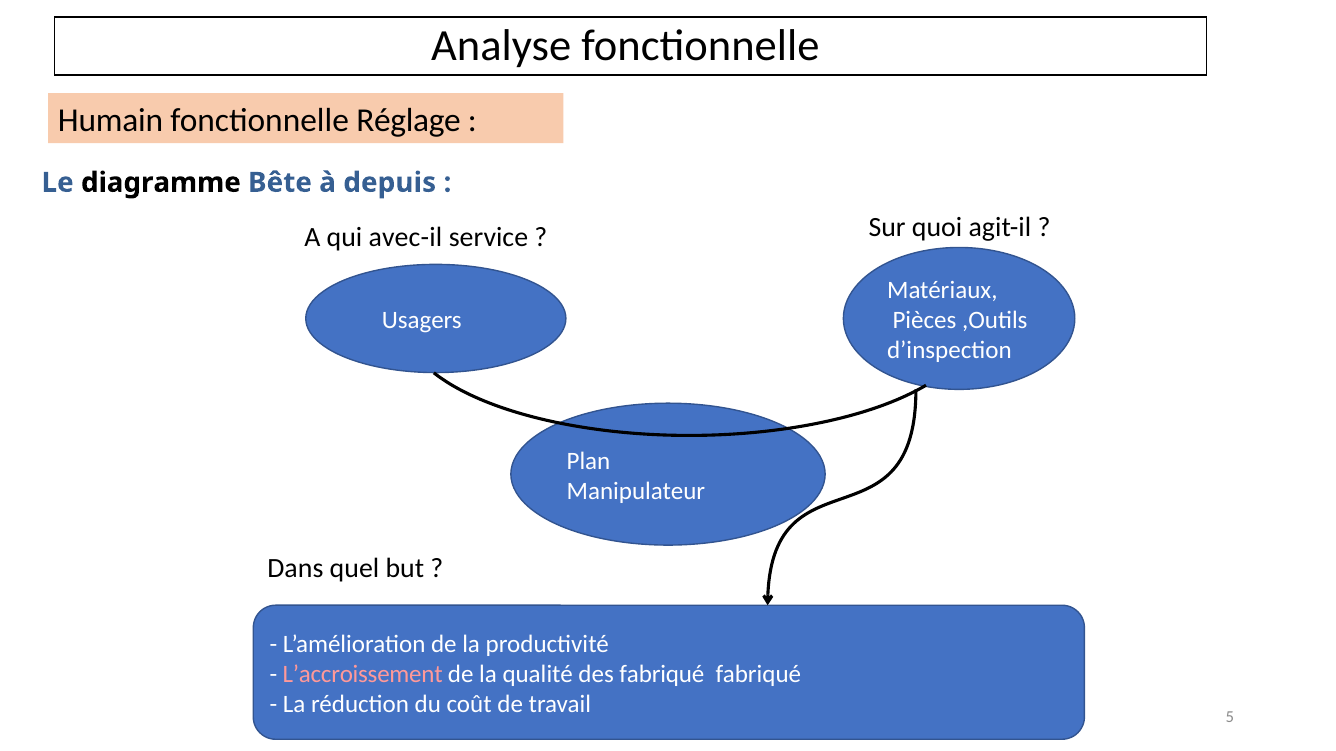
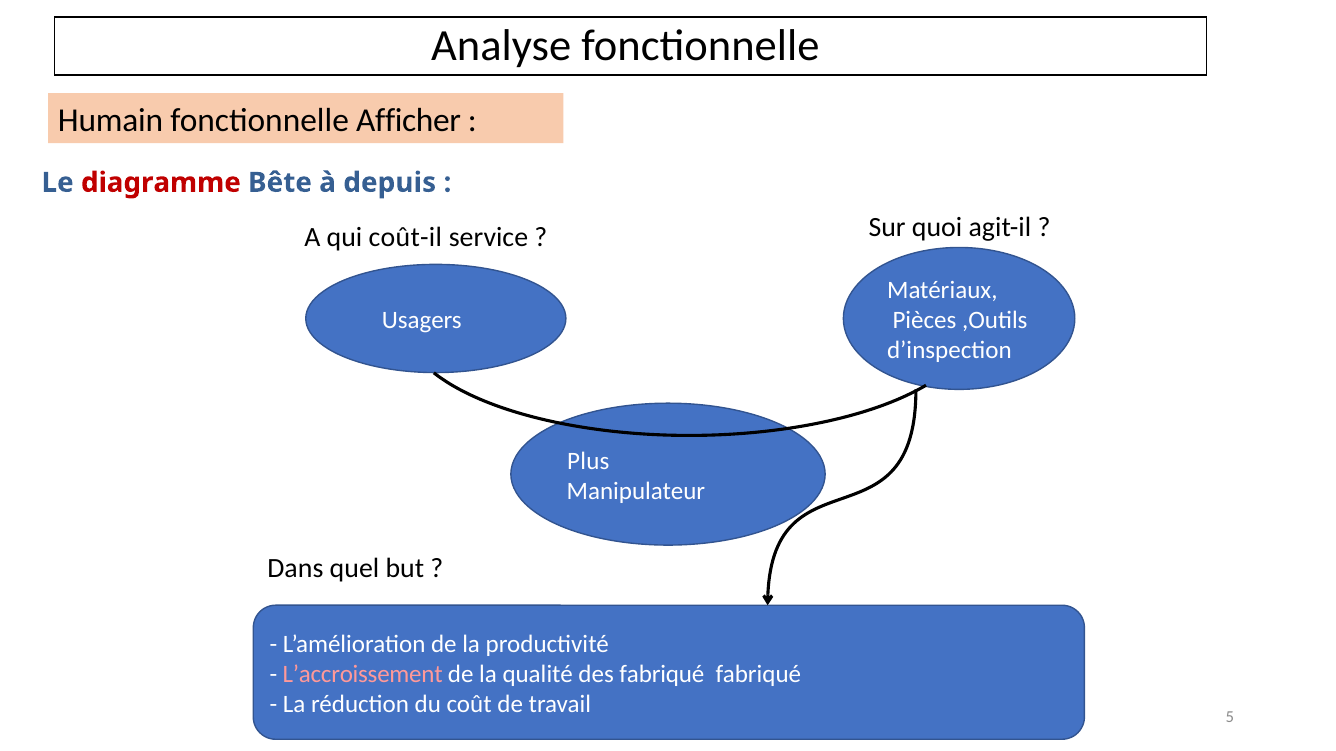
Réglage: Réglage -> Afficher (409, 121)
diagramme colour: black -> red (161, 183)
avec-il: avec-il -> coût-il (405, 238)
Plan: Plan -> Plus (588, 461)
